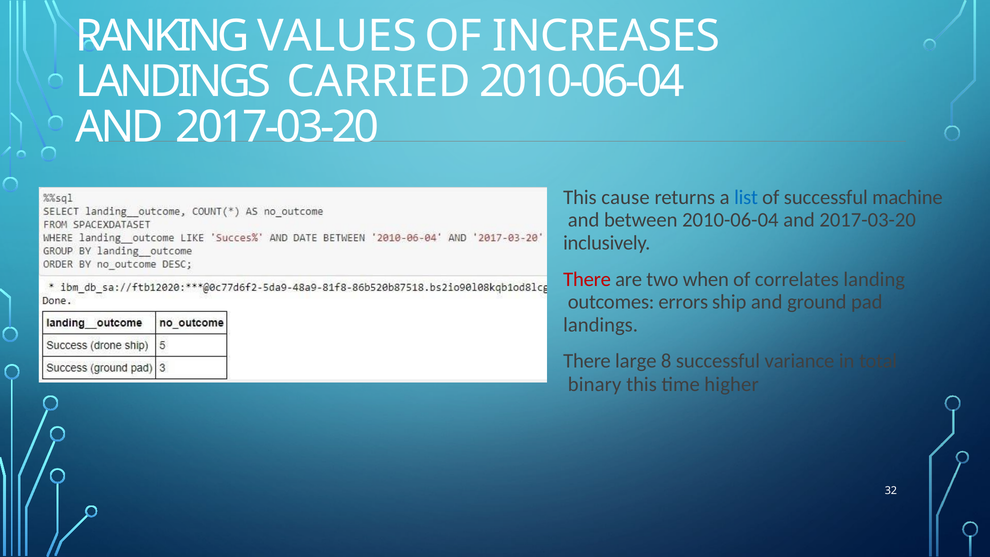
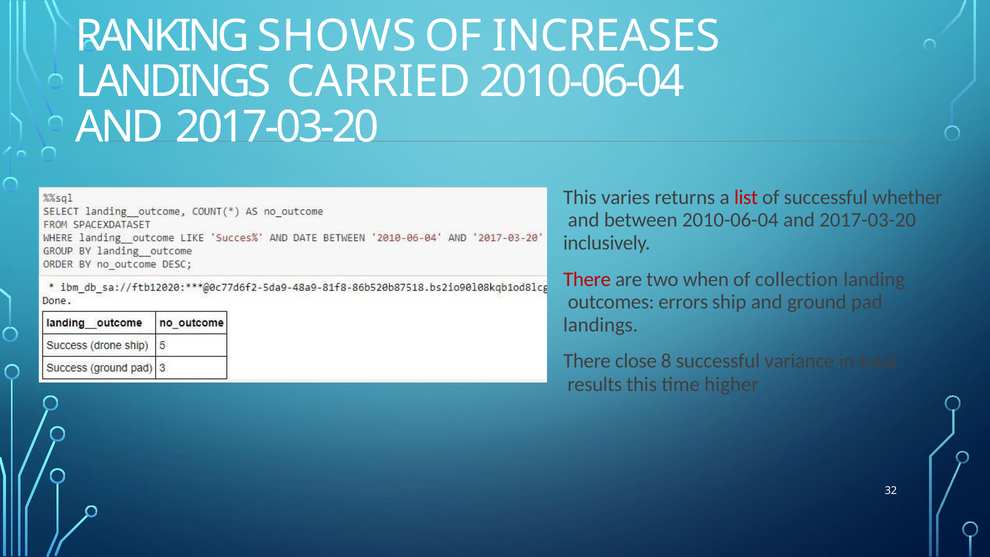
VALUES: VALUES -> SHOWS (337, 36)
cause: cause -> varies (626, 198)
list colour: blue -> red (746, 198)
machine: machine -> whether (907, 198)
correlates: correlates -> collection (797, 280)
large: large -> close (636, 361)
binary: binary -> results (595, 384)
